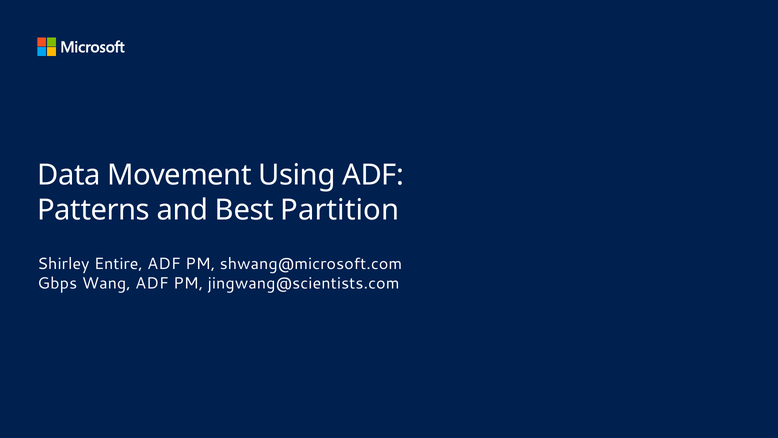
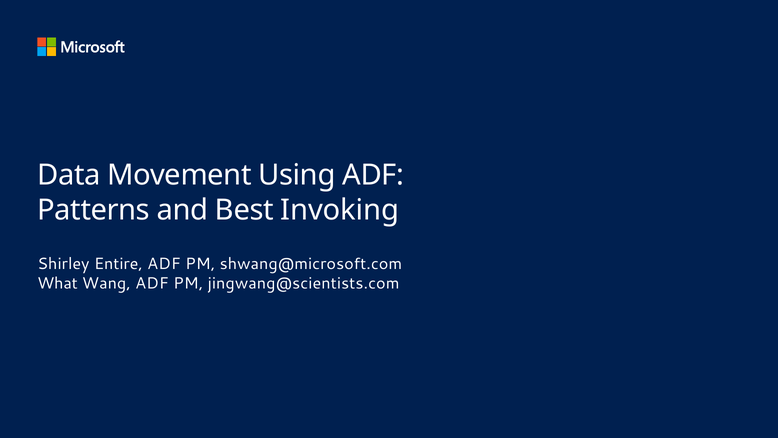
Partition: Partition -> Invoking (340, 210)
Gbps: Gbps -> What (57, 283)
